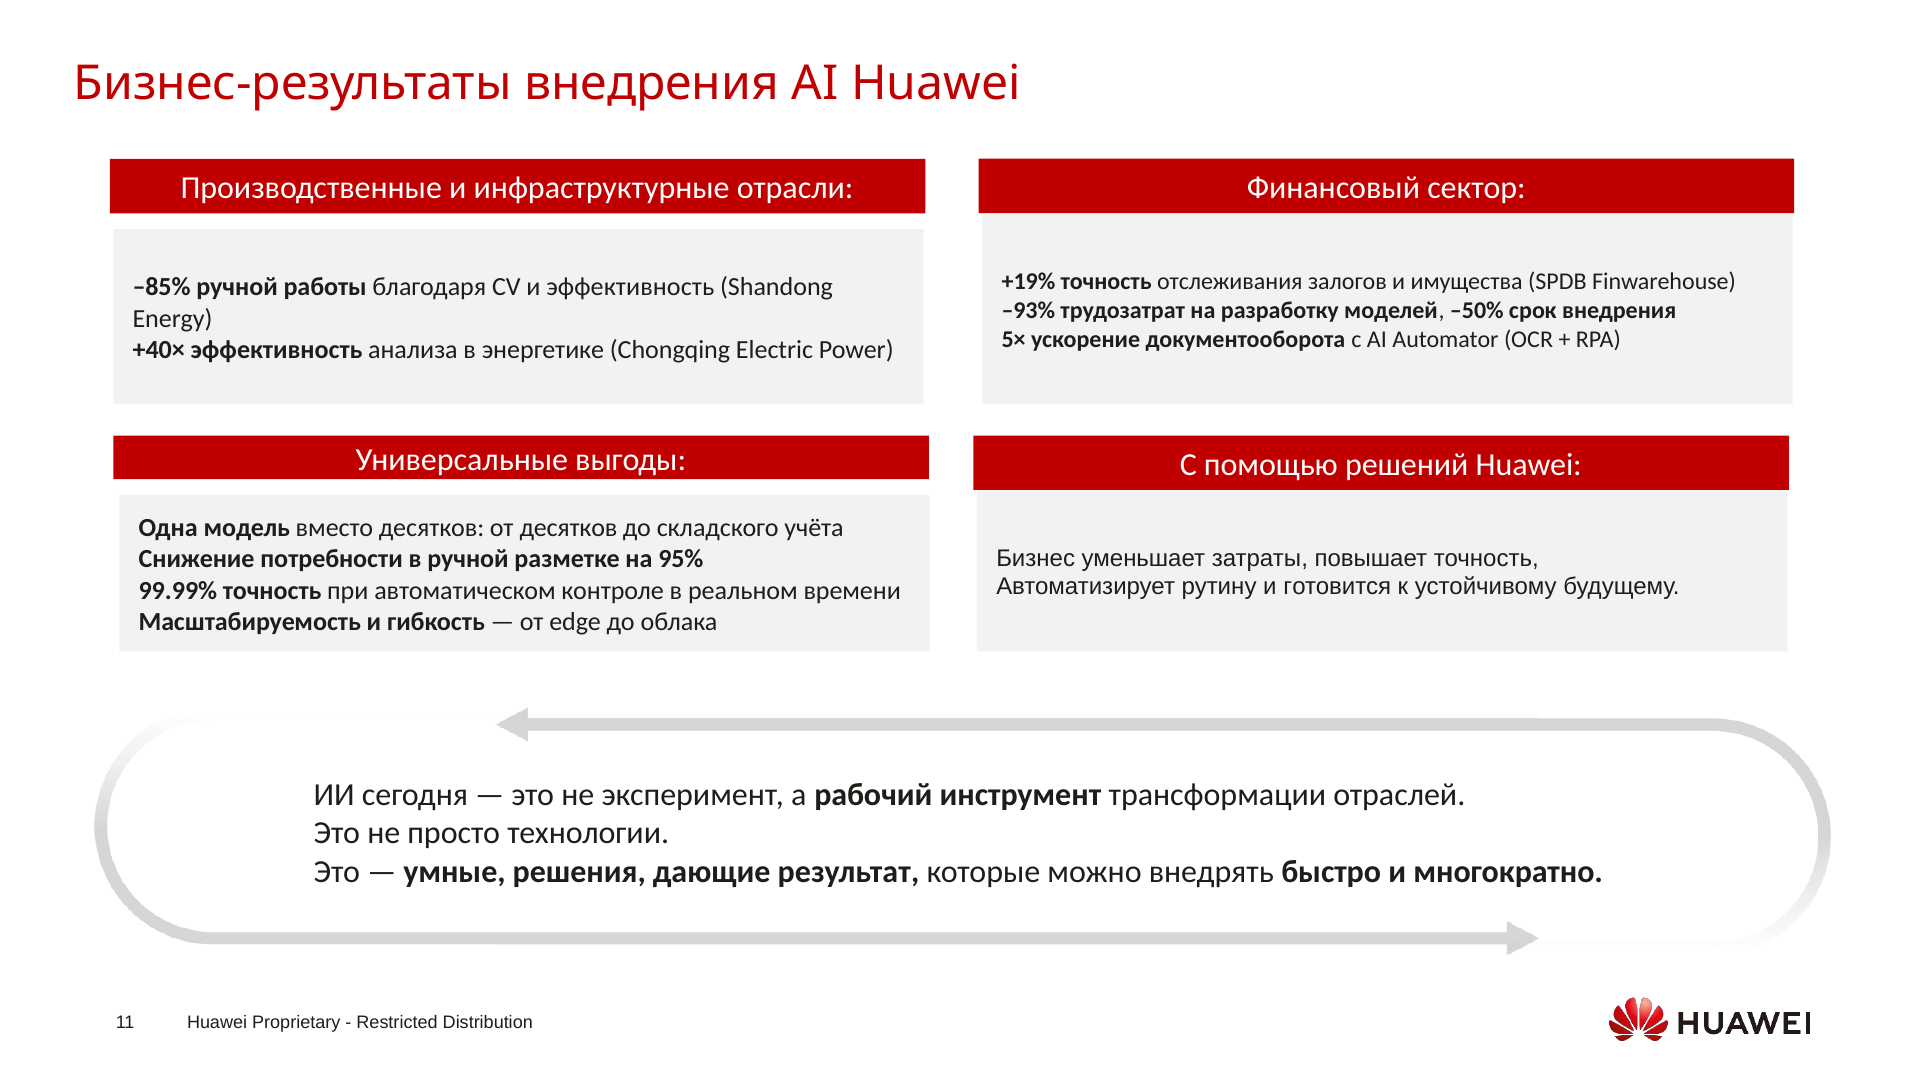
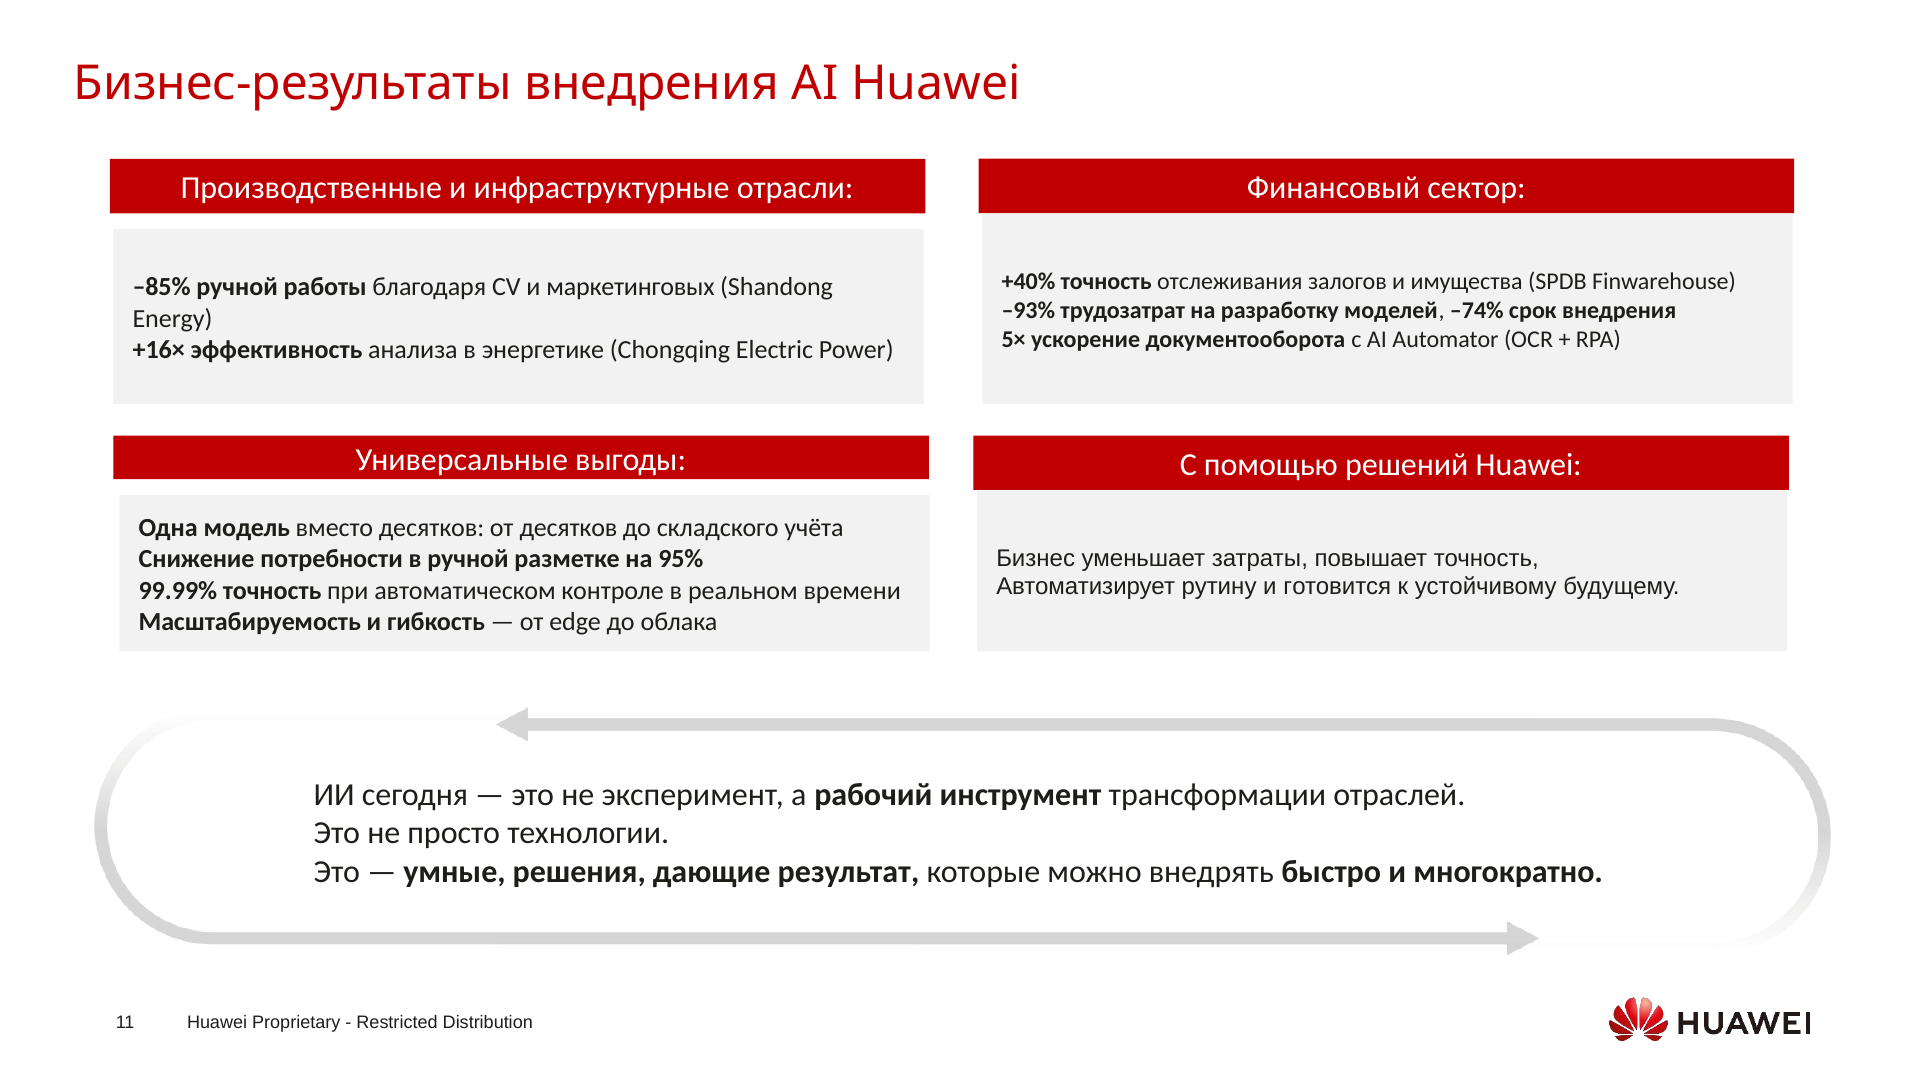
+19%: +19% -> +40% (1028, 282)
и эффективность: эффективность -> маркетинговых (630, 287)
–50%: –50% -> –74% (1477, 311)
+40×: +40× -> +16× (159, 350)
